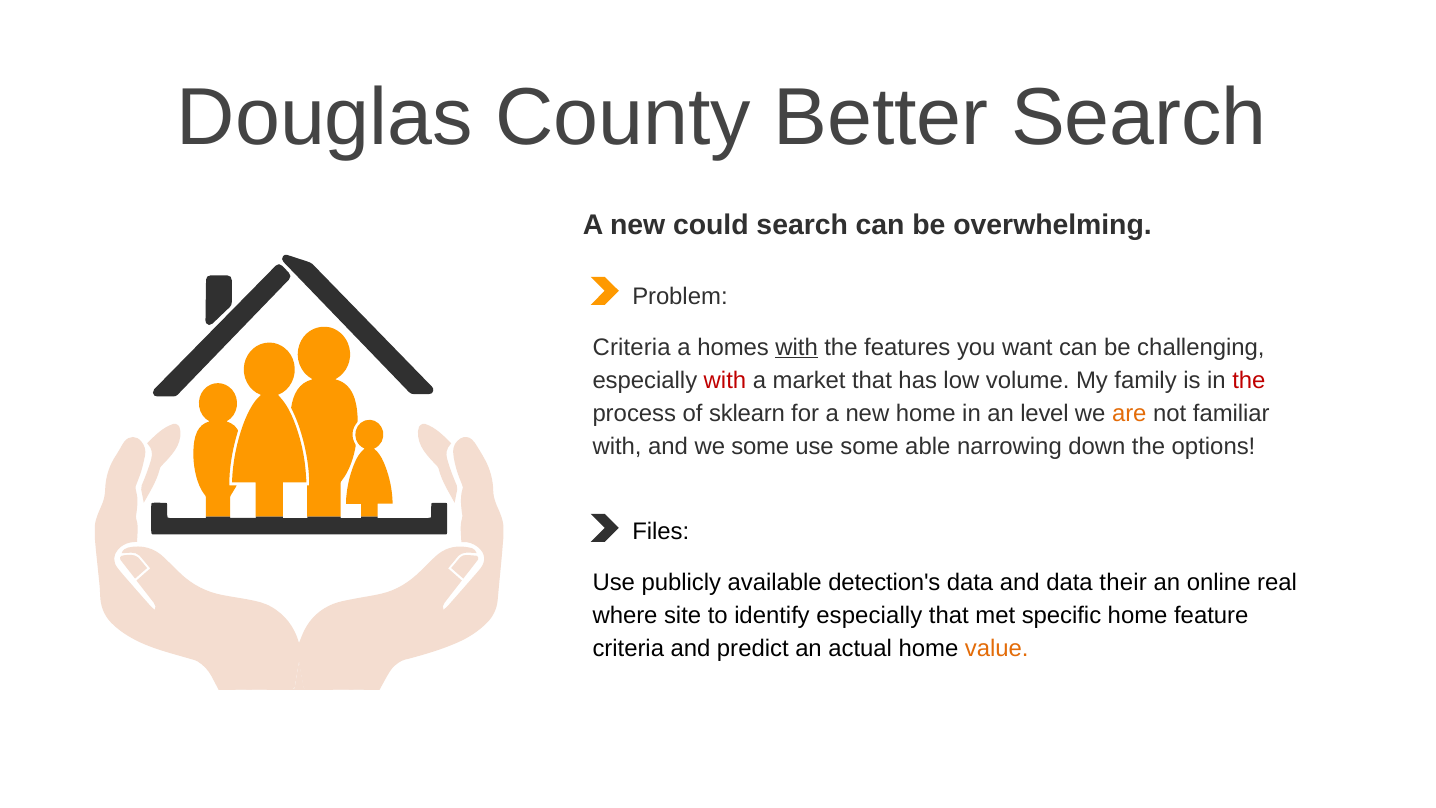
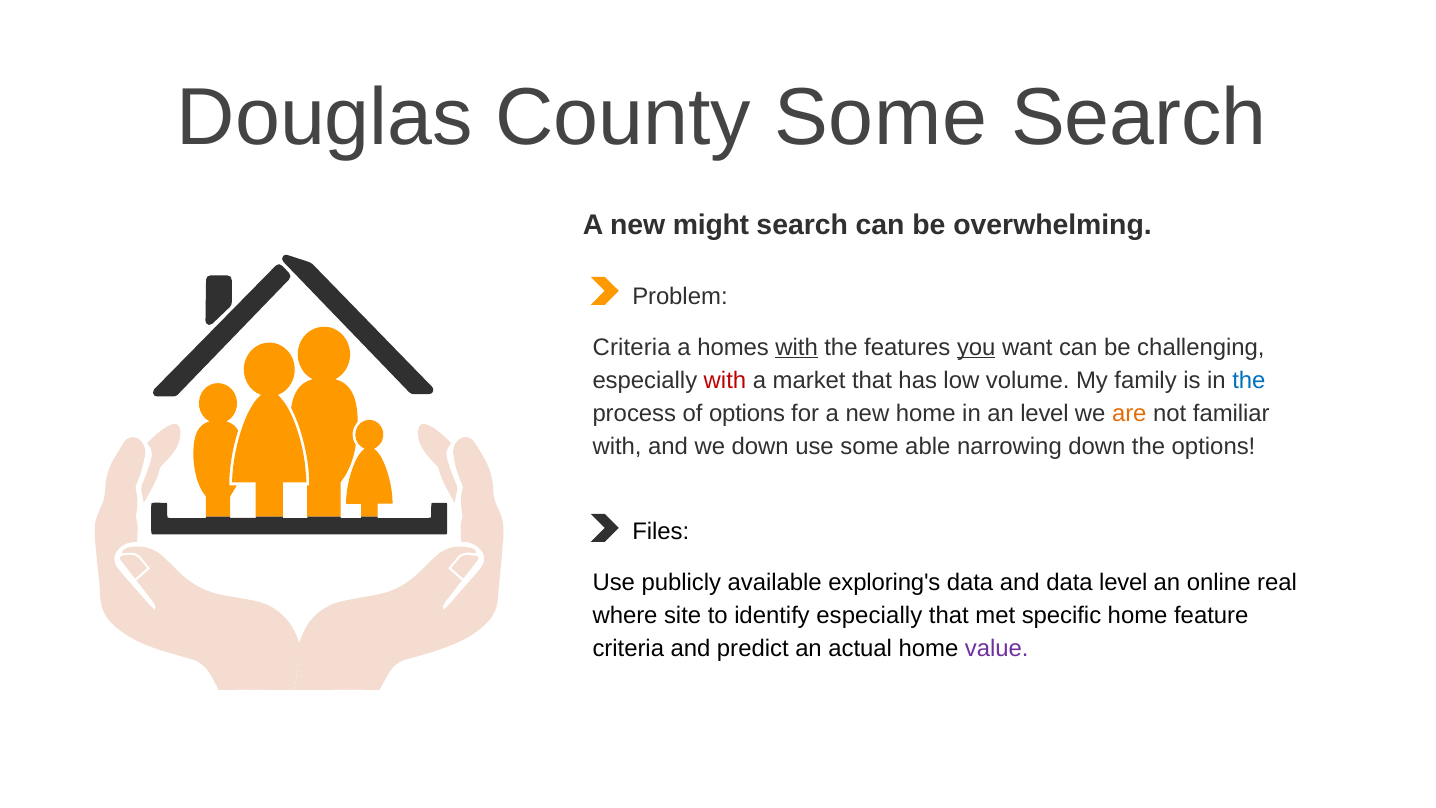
County Better: Better -> Some (881, 118)
could: could -> might (711, 225)
you underline: none -> present (976, 347)
the colour: red -> blue (1249, 380)
of sklearn: sklearn -> options (747, 413)
we some: some -> down (760, 446)
detection's: detection's -> exploring's (884, 583)
data their: their -> level (1123, 583)
value colour: orange -> purple (997, 649)
